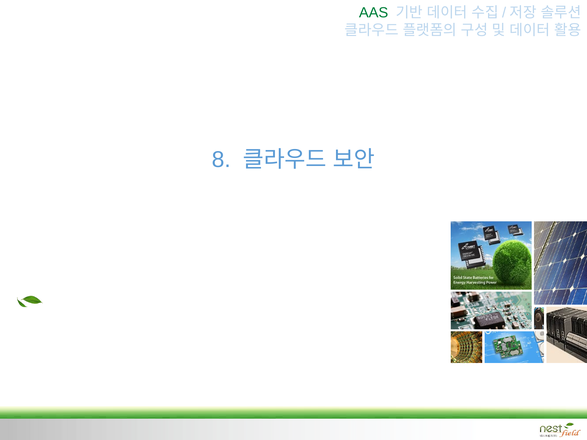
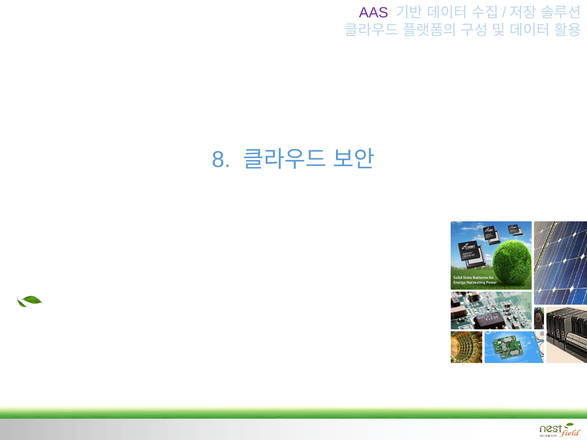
AAS colour: green -> purple (374, 13)
